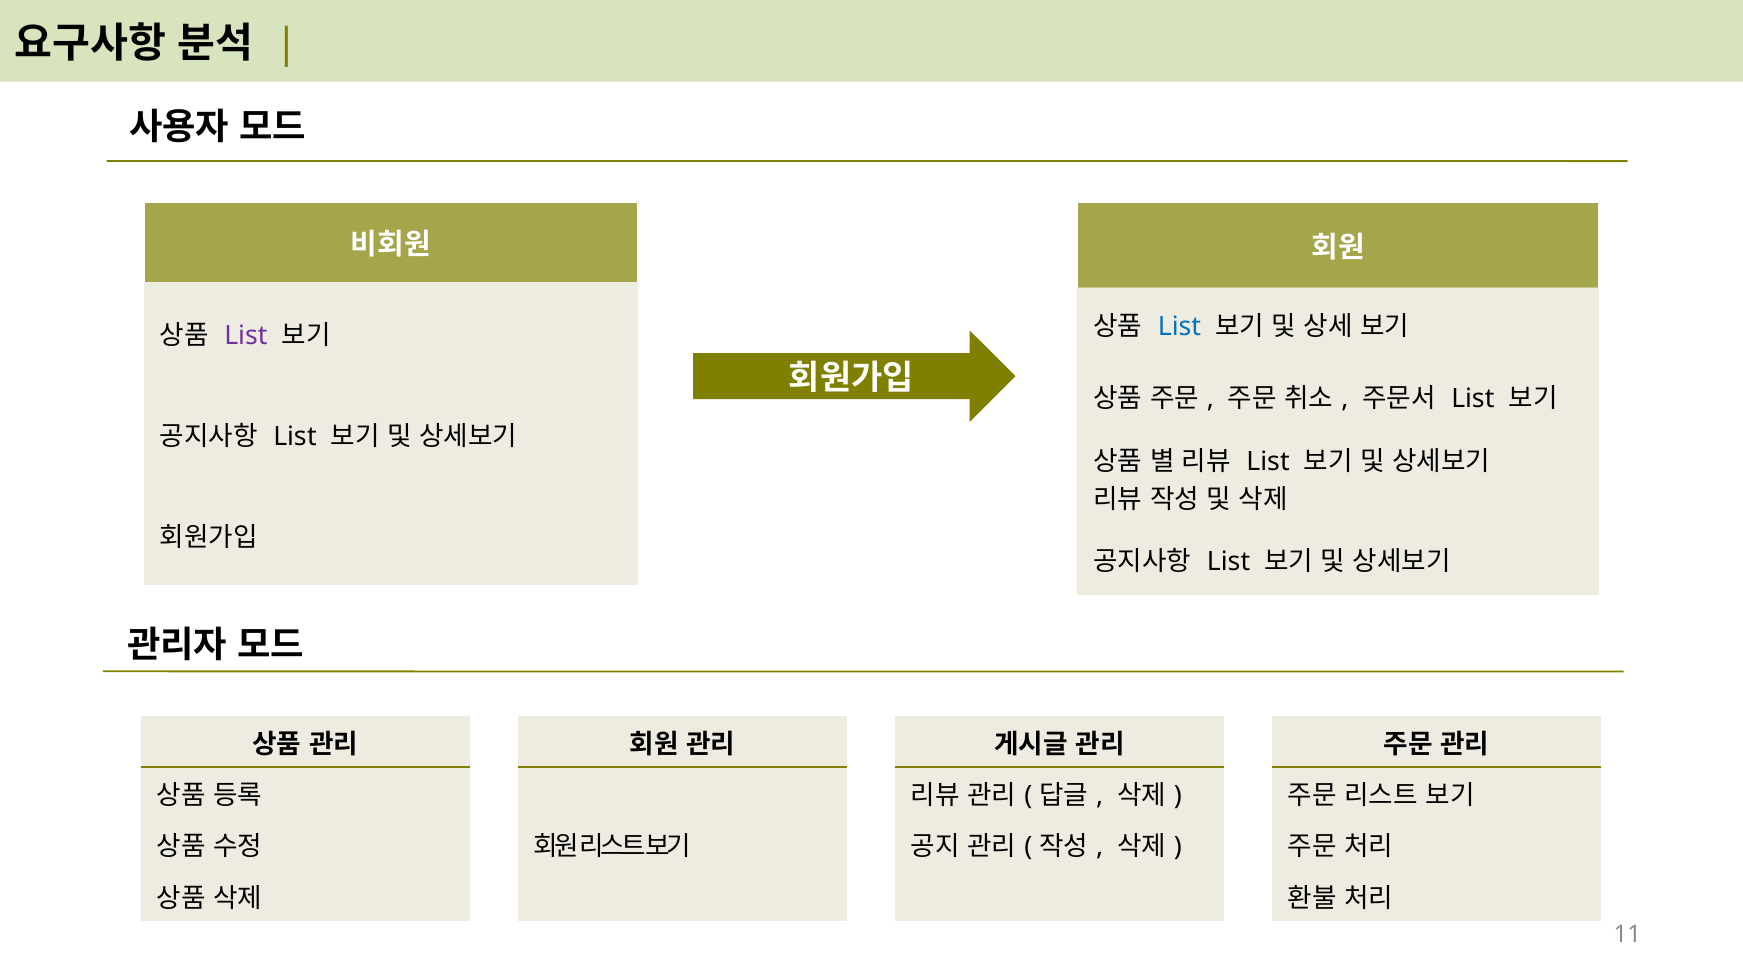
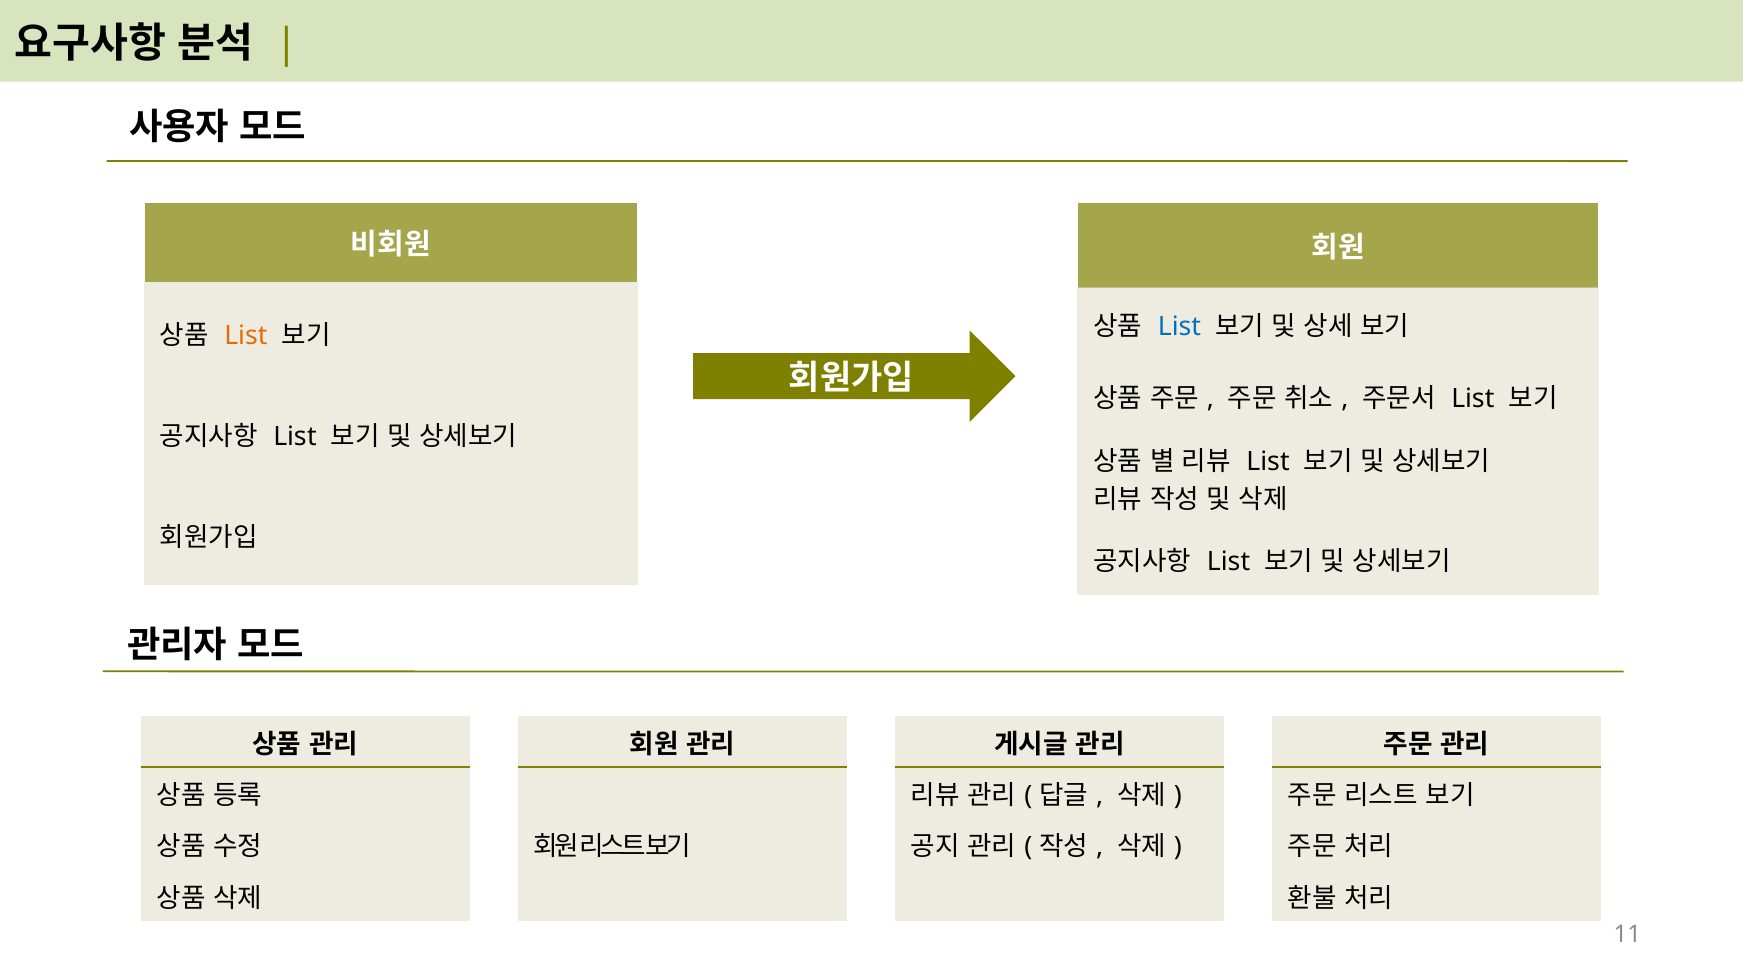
List colour: purple -> orange (246, 336)
